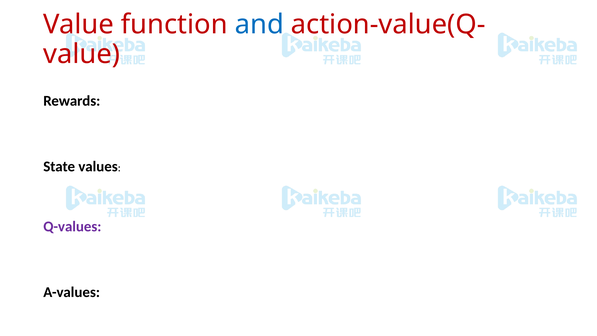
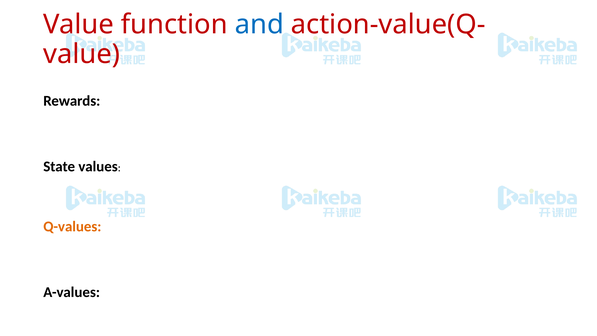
Q-values colour: purple -> orange (72, 226)
